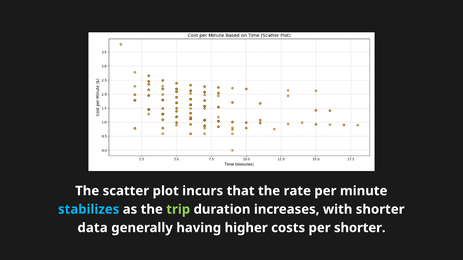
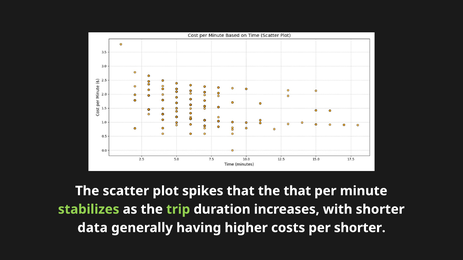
incurs: incurs -> spikes (203, 191)
the rate: rate -> that (297, 191)
stabilizes colour: light blue -> light green (89, 210)
